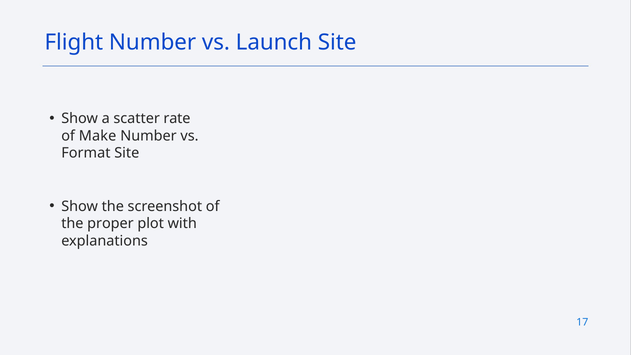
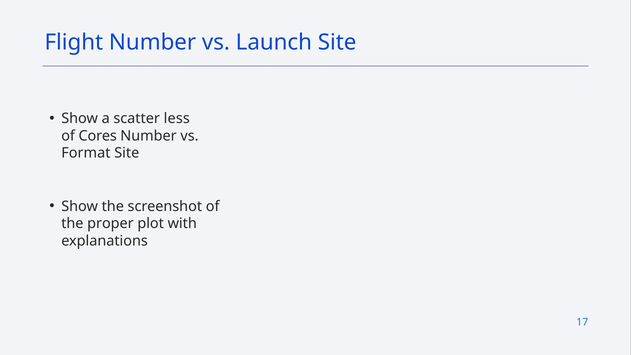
rate: rate -> less (177, 118)
Make: Make -> Cores (98, 136)
